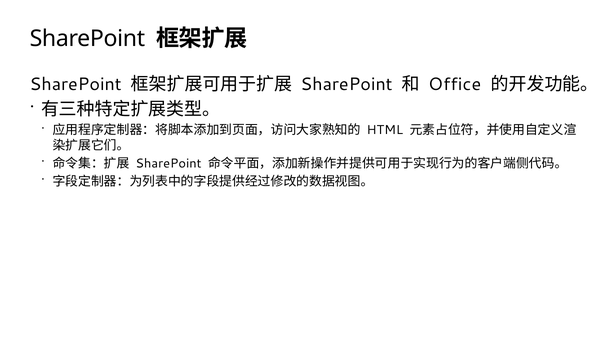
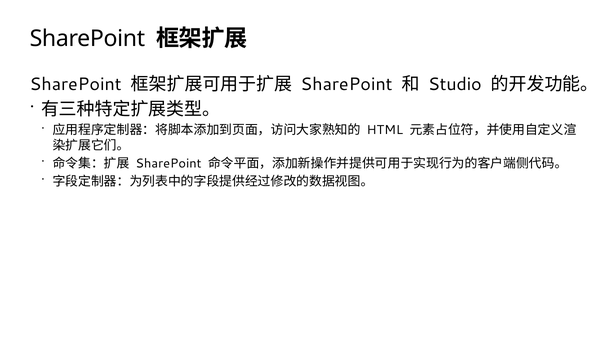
Office: Office -> Studio (455, 84)
